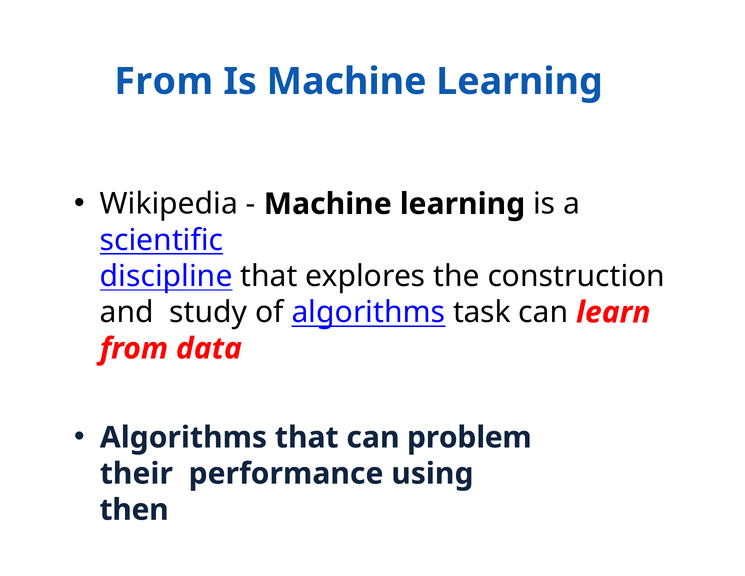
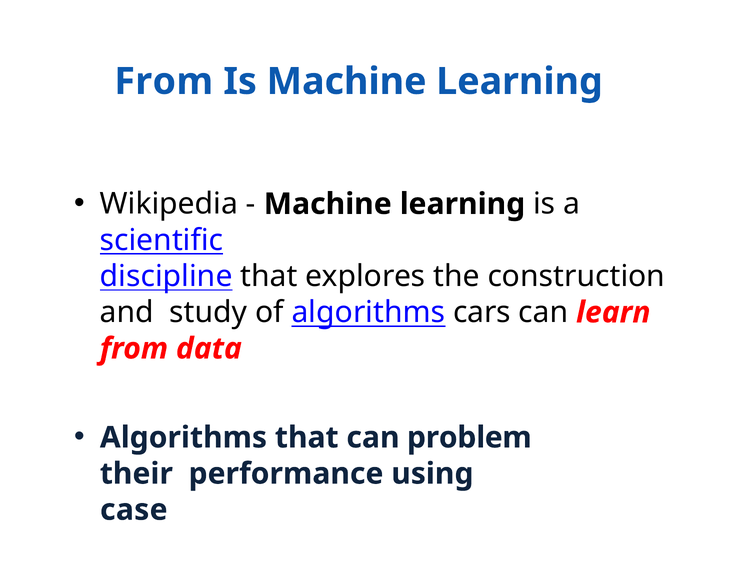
task: task -> cars (482, 312)
then: then -> case (134, 510)
